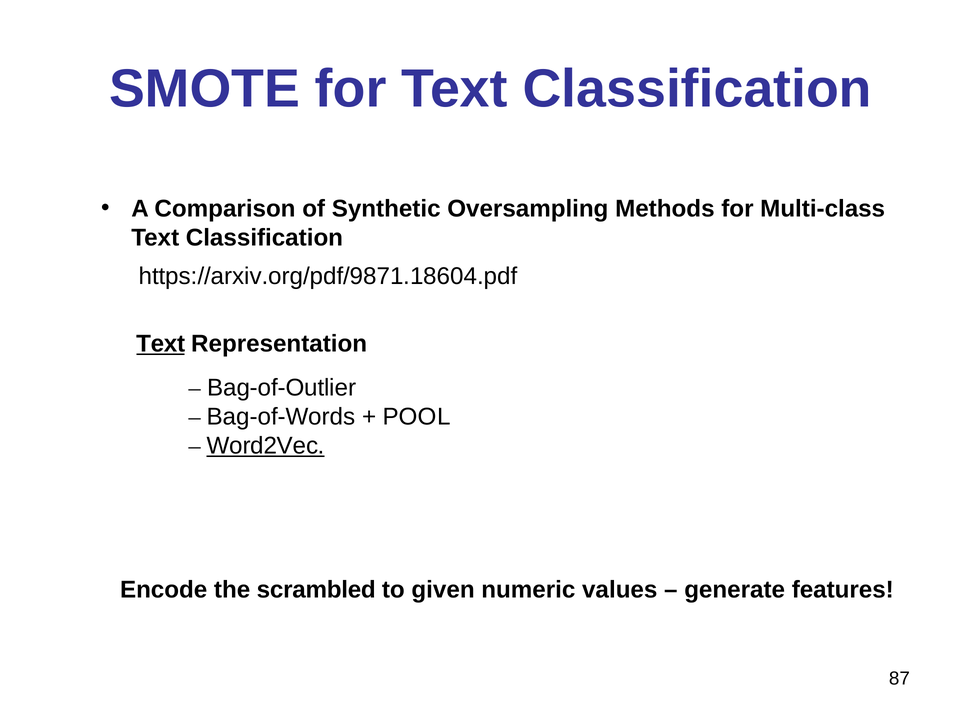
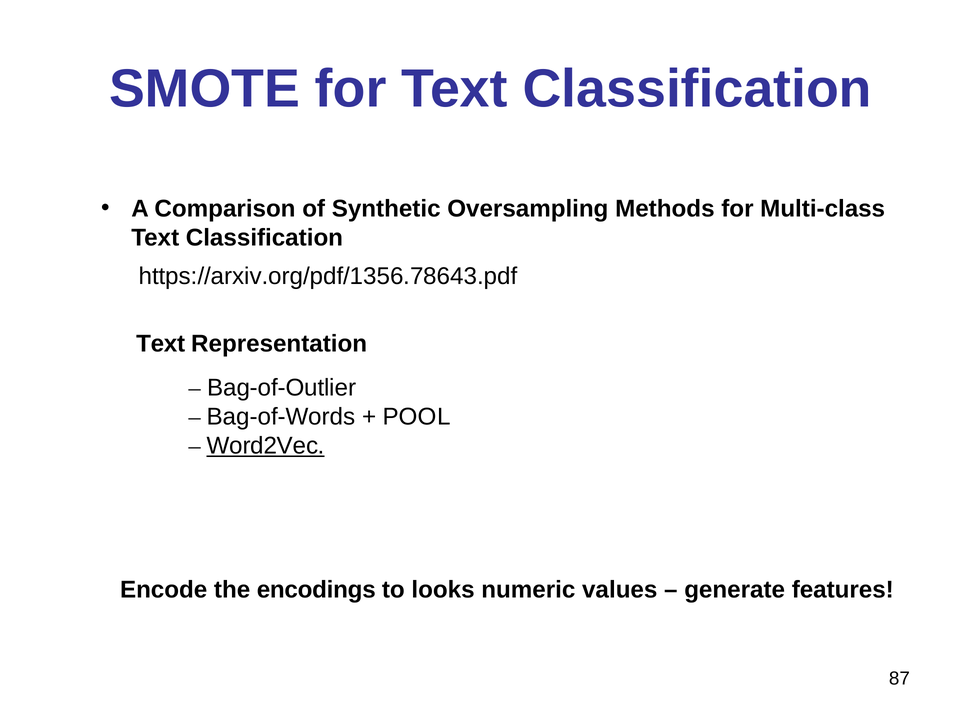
https://arxiv.org/pdf/9871.18604.pdf: https://arxiv.org/pdf/9871.18604.pdf -> https://arxiv.org/pdf/1356.78643.pdf (328, 276)
Text underline: present -> none (161, 344)
scrambled: scrambled -> encodings (316, 590)
given: given -> looks (443, 590)
